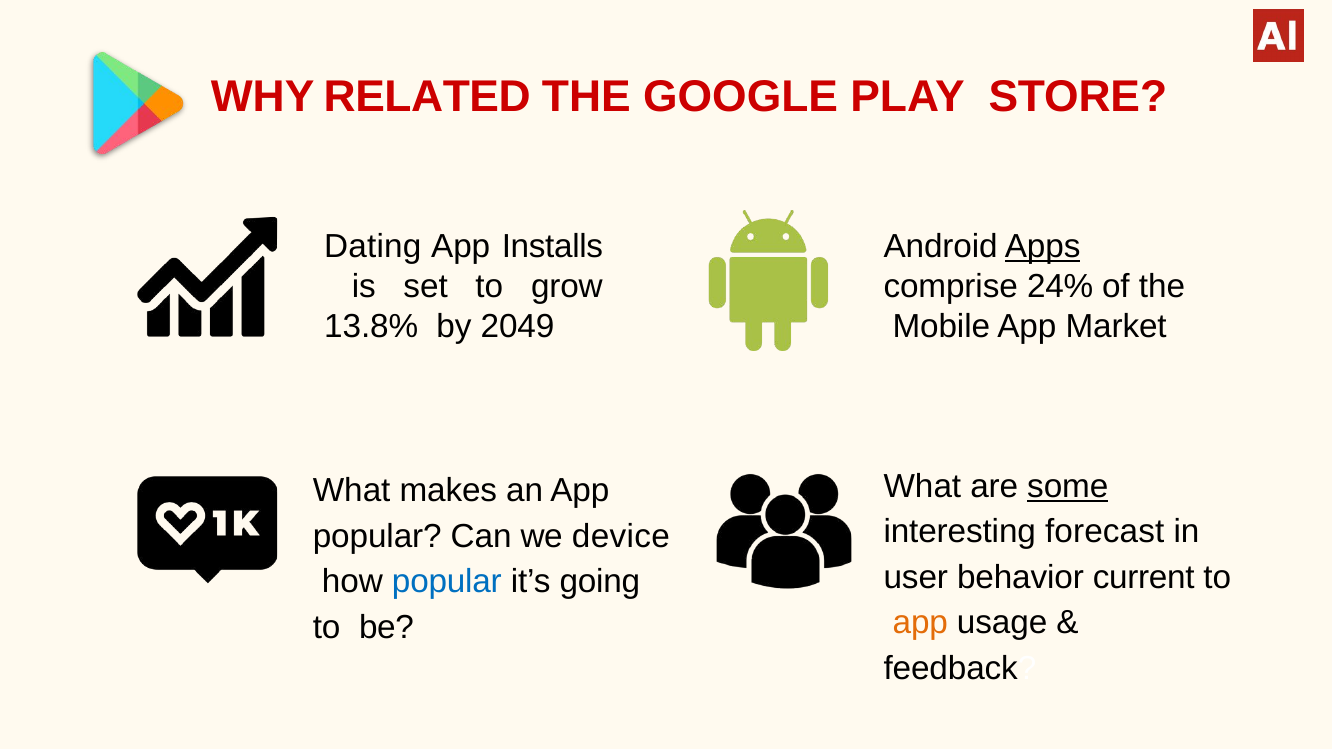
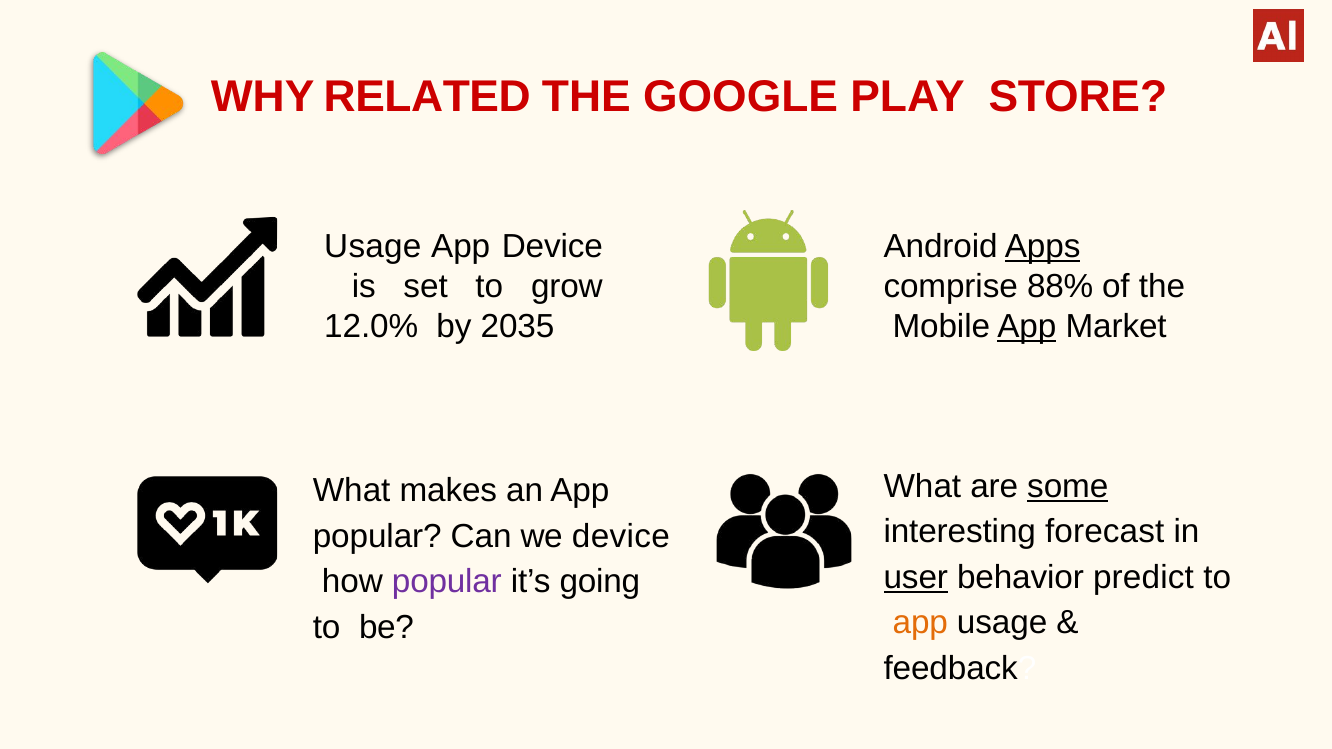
Dating: Dating -> Usage (373, 247)
App Installs: Installs -> Device (552, 247)
24%: 24% -> 88% (1060, 287)
13.8%: 13.8% -> 12.0% (371, 327)
2049: 2049 -> 2035 (518, 327)
App underline: none -> present (1027, 327)
user underline: none -> present (916, 578)
current: current -> predict (1143, 578)
popular colour: blue -> purple (447, 582)
